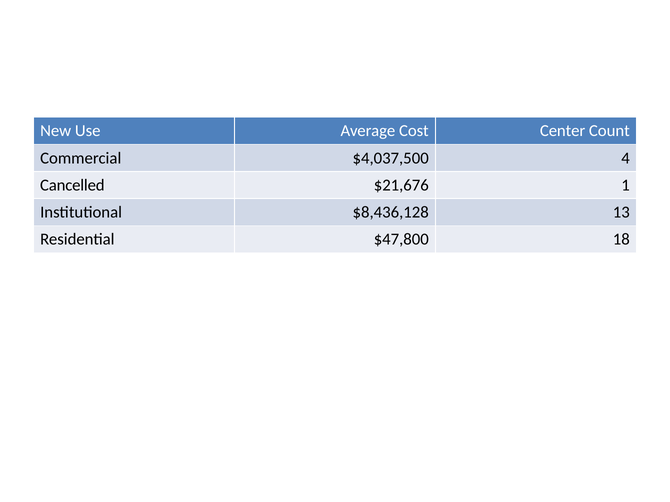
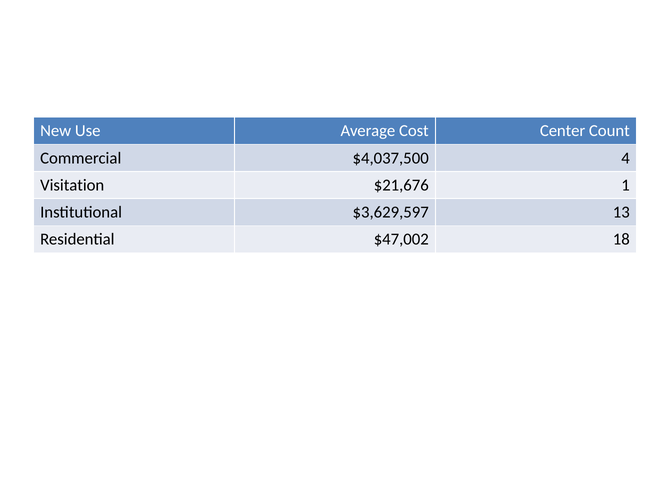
Cancelled: Cancelled -> Visitation (72, 185)
$8,436,128: $8,436,128 -> $3,629,597 (391, 213)
$47,800: $47,800 -> $47,002 (401, 240)
